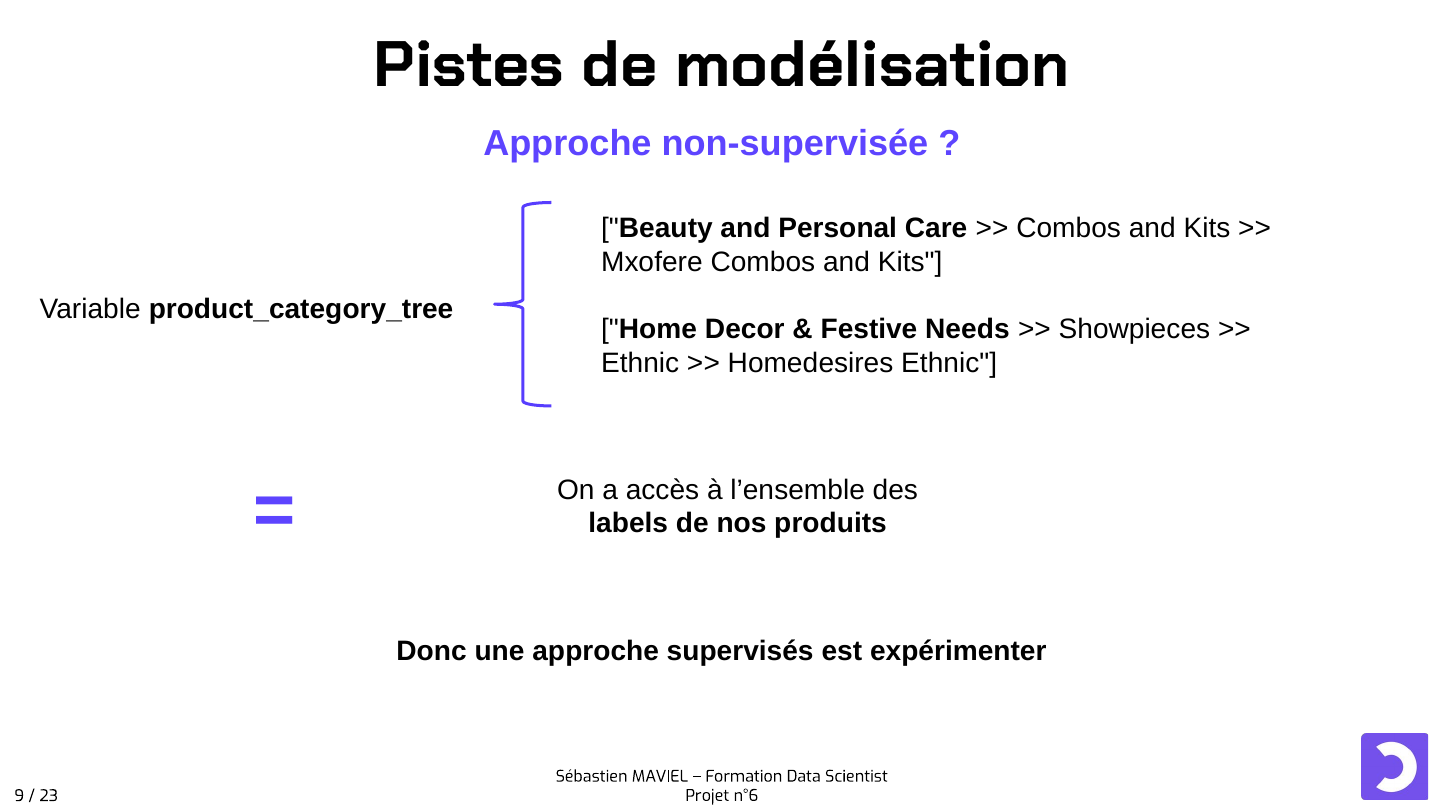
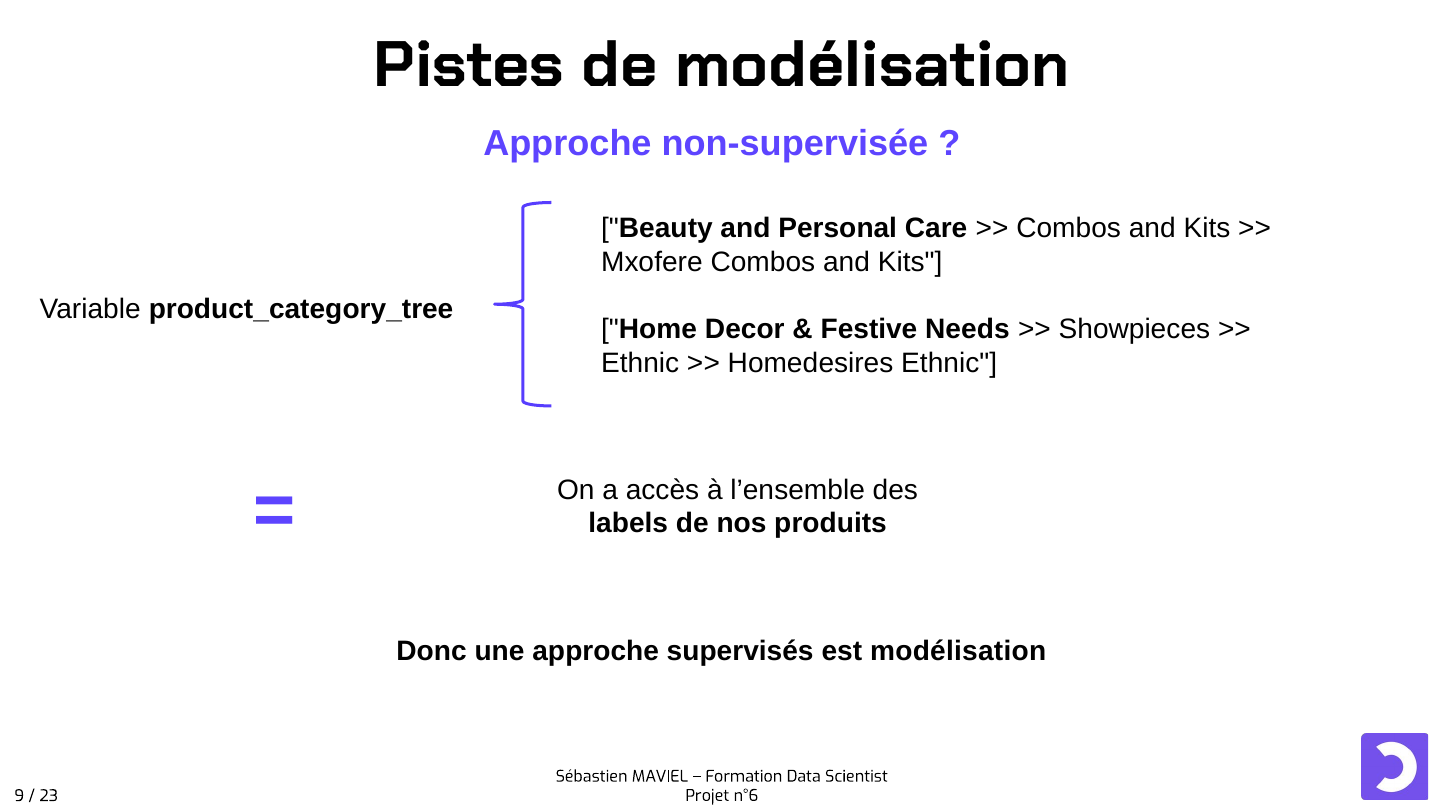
est expérimenter: expérimenter -> modélisation (958, 651)
